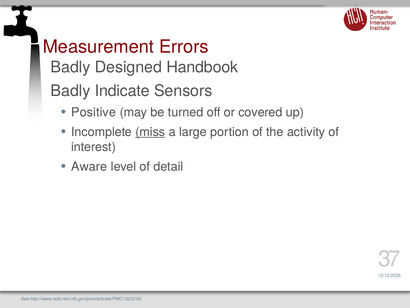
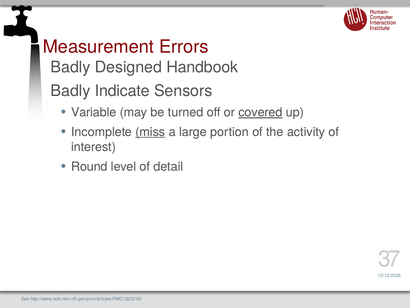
Positive: Positive -> Variable (94, 112)
covered underline: none -> present (260, 112)
Aware: Aware -> Round (89, 166)
